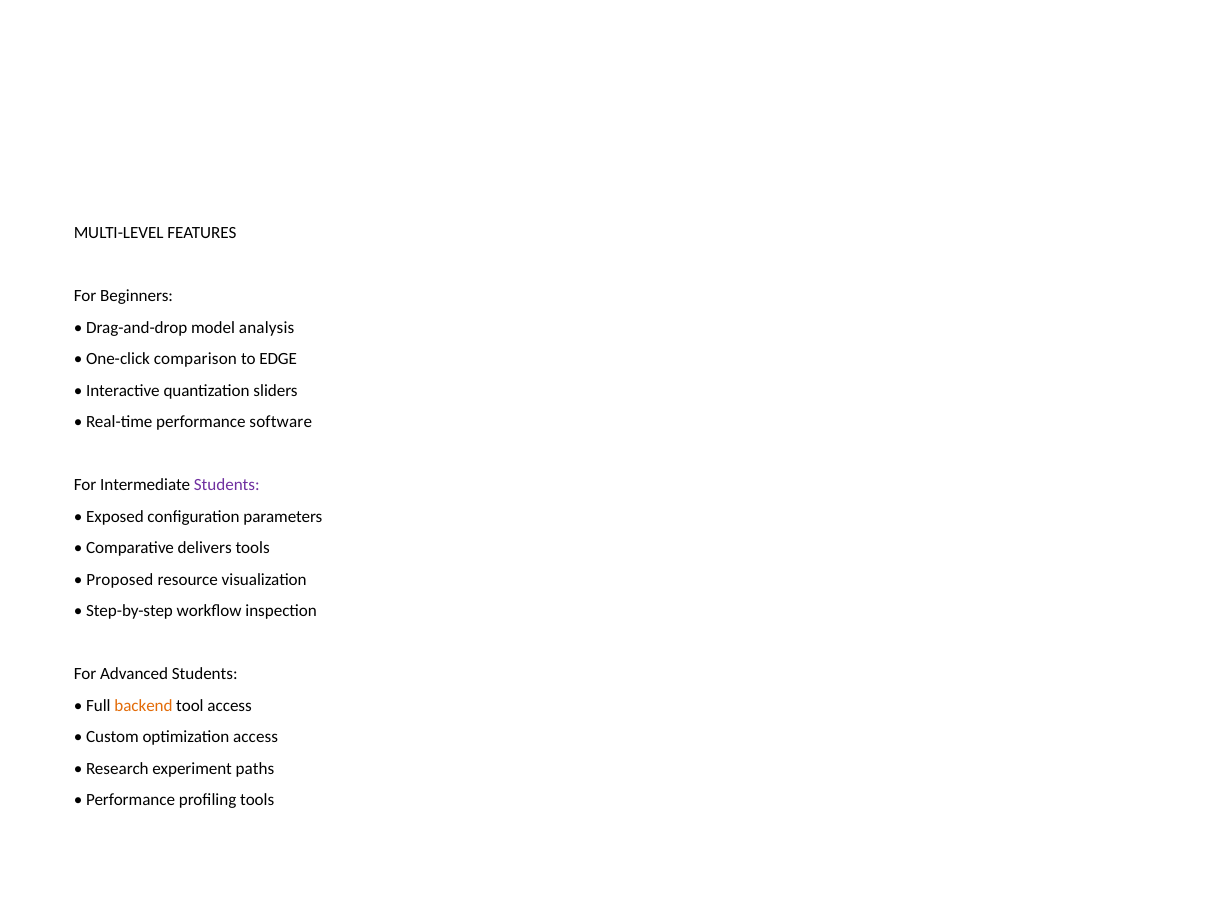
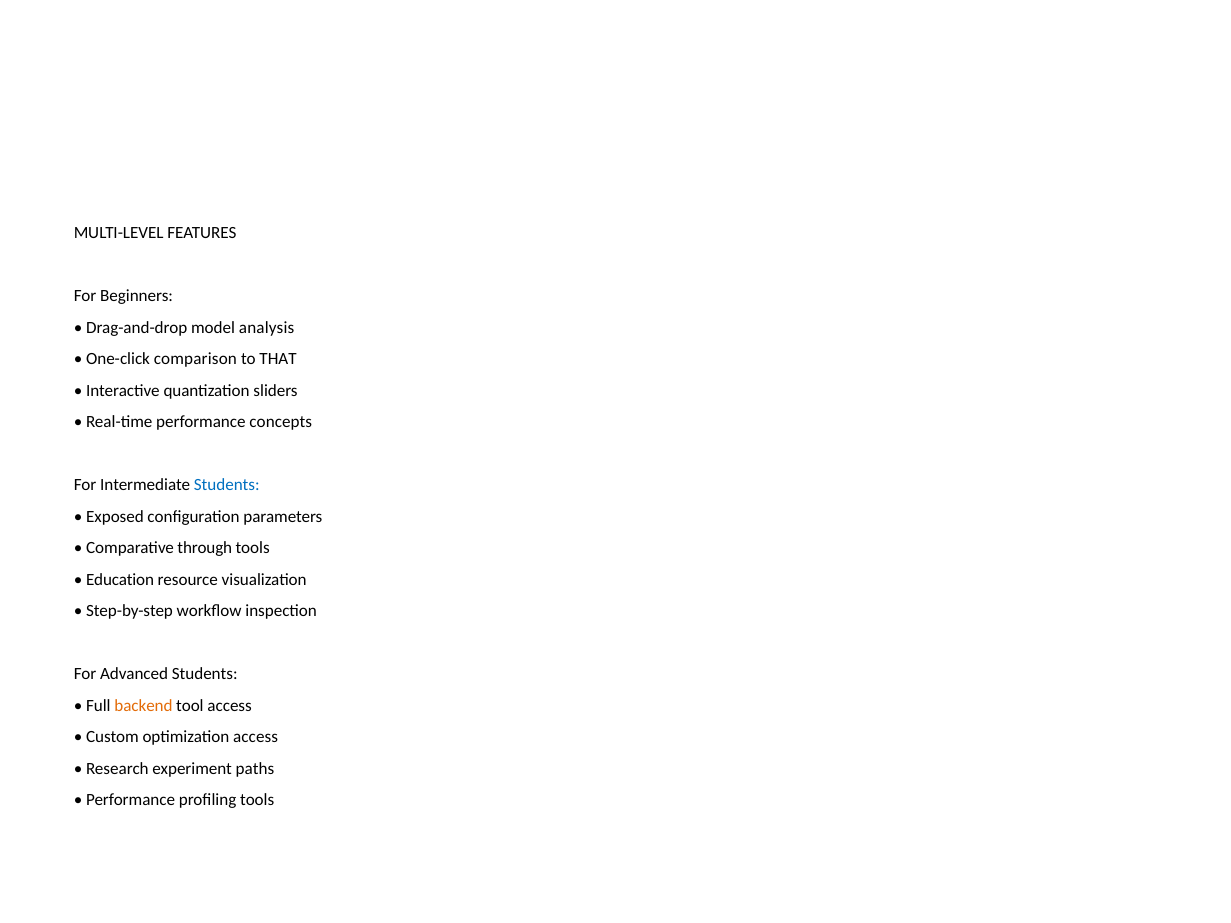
EDGE: EDGE -> THAT (278, 359)
software: software -> concepts (281, 422)
Students colour: purple -> blue (227, 485)
delivers: delivers -> through (205, 548)
Proposed: Proposed -> Education (120, 580)
